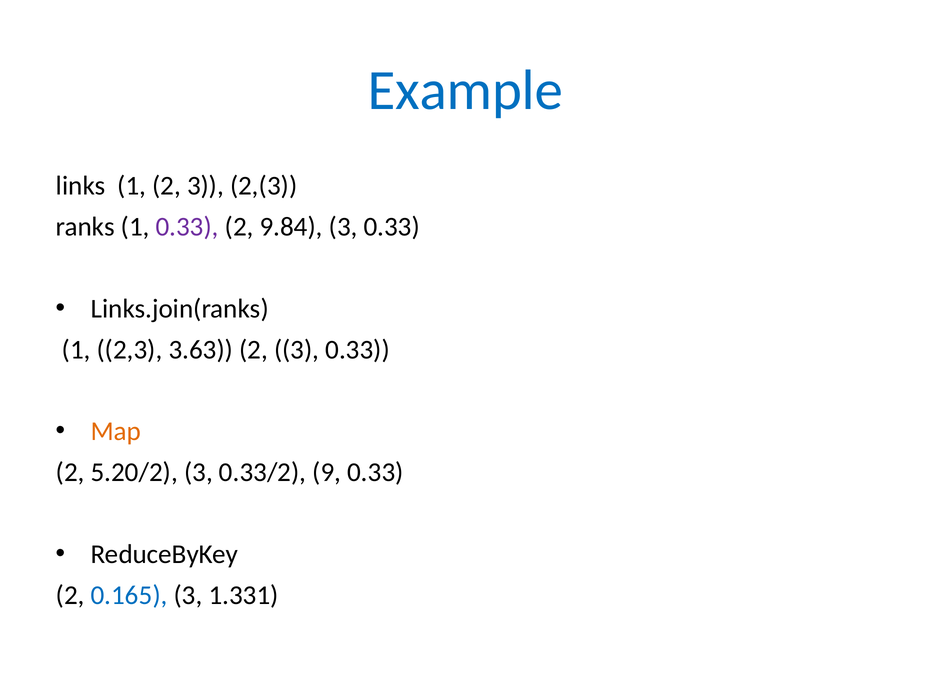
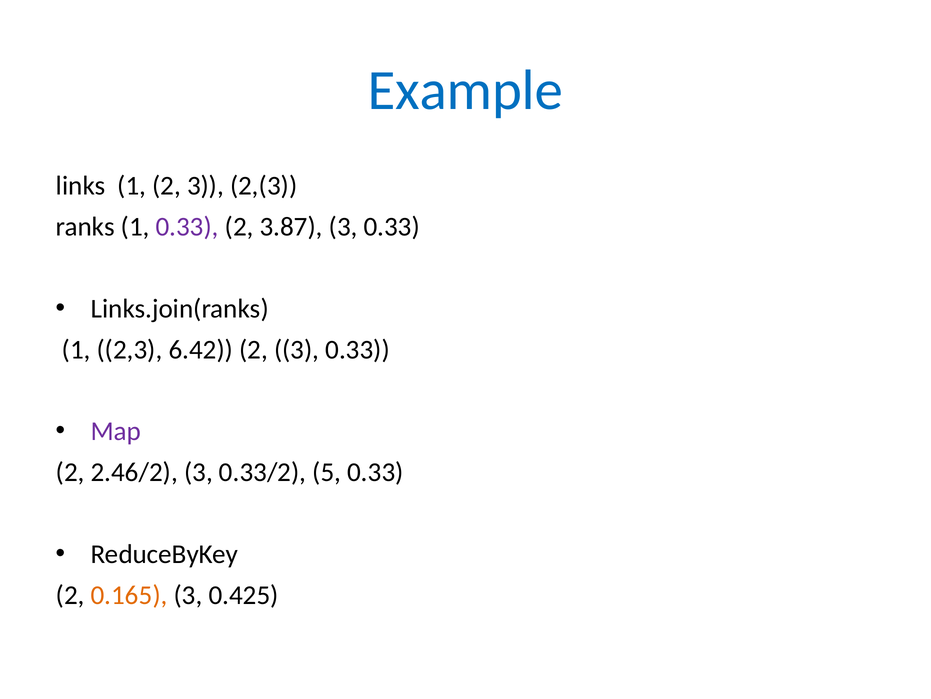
9.84: 9.84 -> 3.87 (291, 227)
3.63: 3.63 -> 6.42 (201, 349)
Map colour: orange -> purple (116, 431)
5.20/2: 5.20/2 -> 2.46/2 (134, 472)
9: 9 -> 5 (327, 472)
0.165 colour: blue -> orange (129, 594)
1.331: 1.331 -> 0.425 (244, 594)
